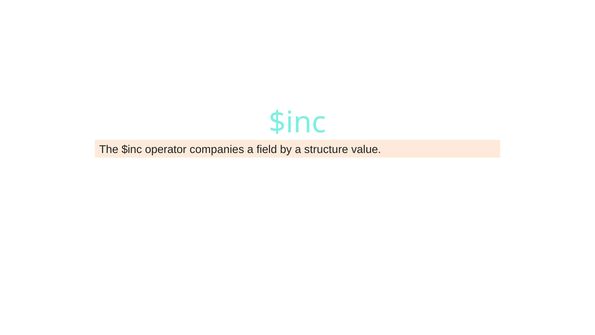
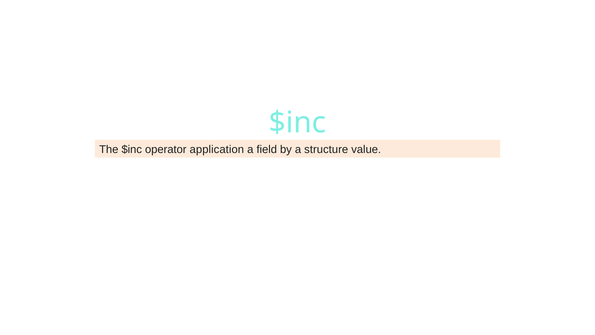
companies: companies -> application (217, 149)
